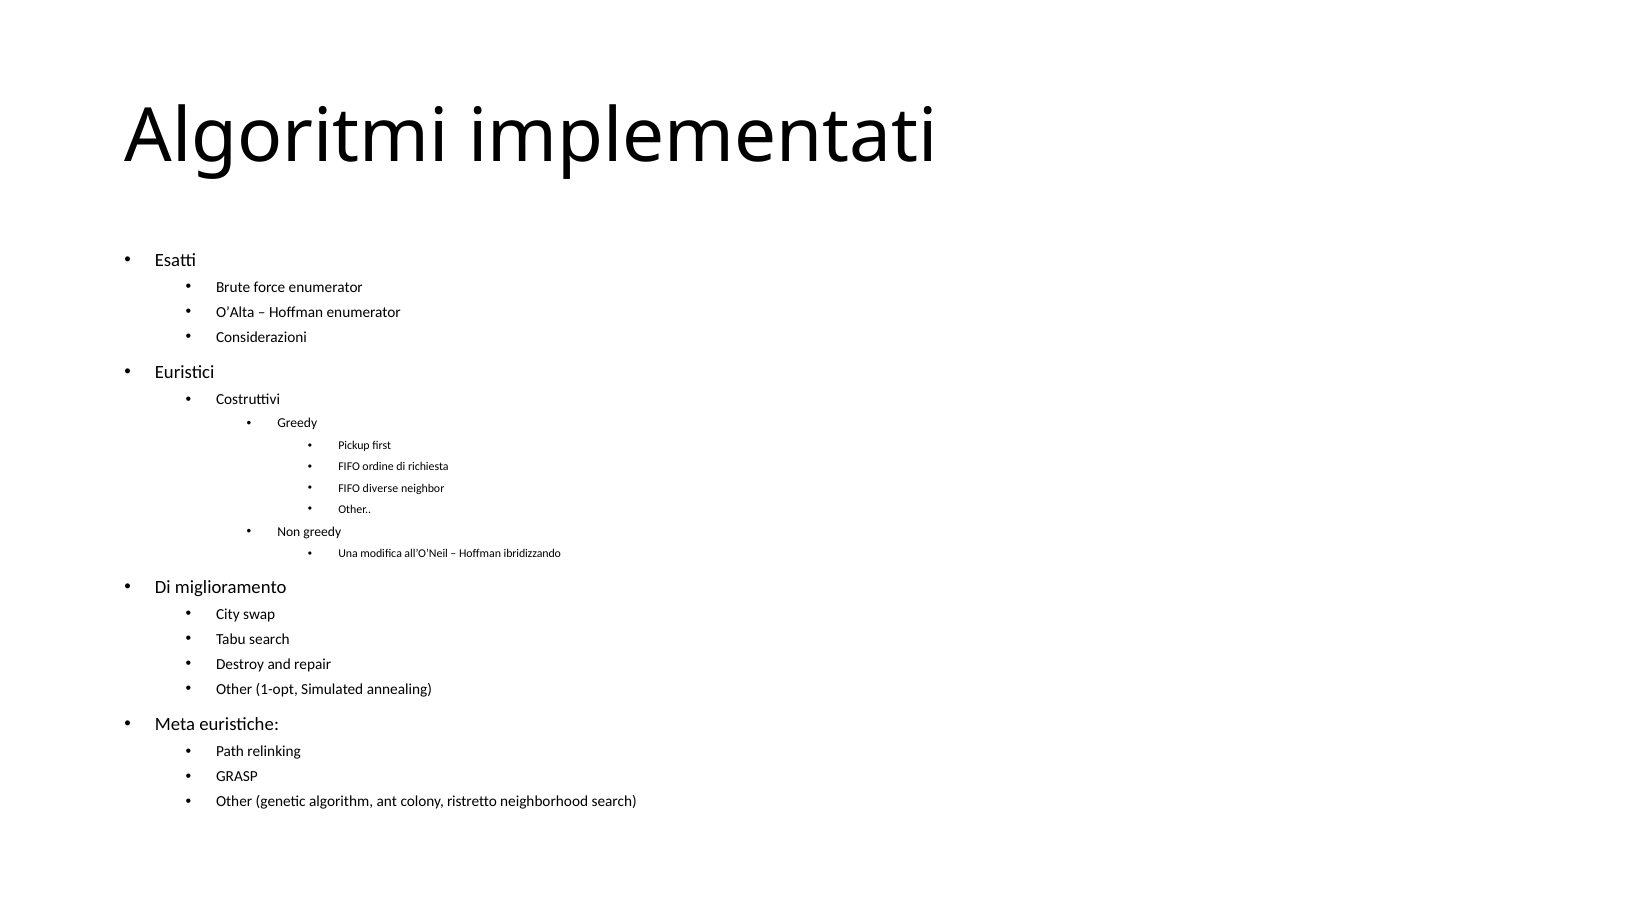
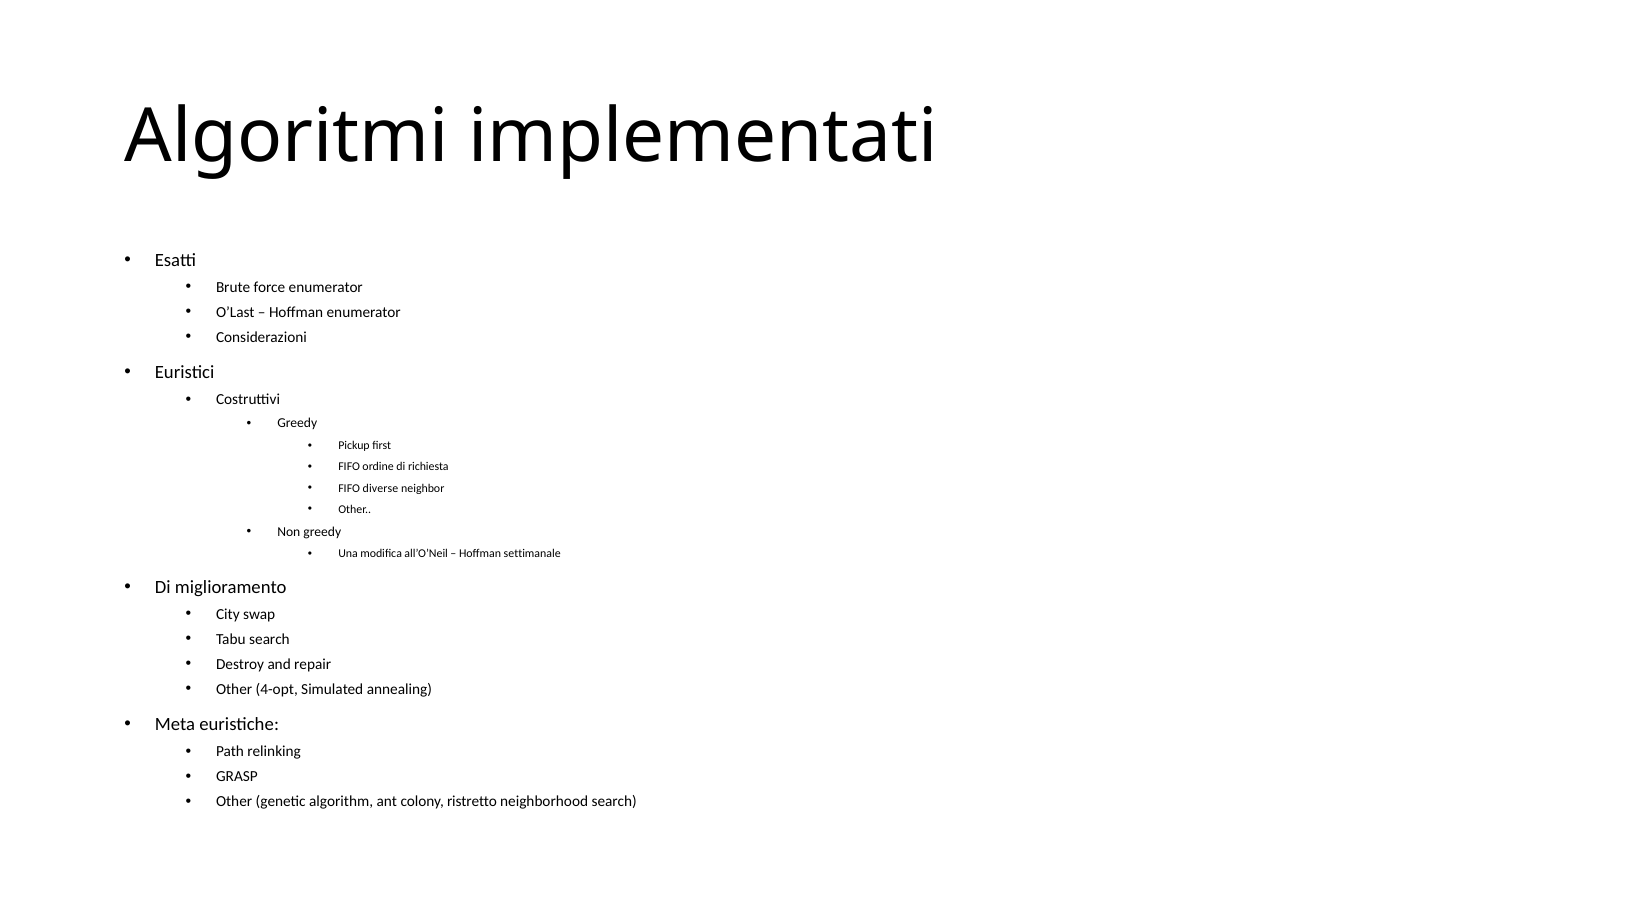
O’Alta: O’Alta -> O’Last (235, 312)
ibridizzando: ibridizzando -> settimanale (532, 554)
1-opt: 1-opt -> 4-opt (277, 689)
